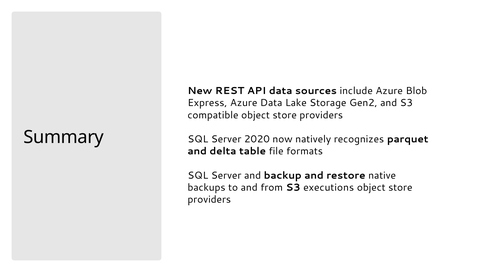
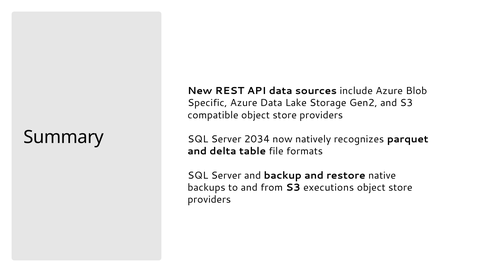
Express: Express -> Specific (207, 103)
2020: 2020 -> 2034 (257, 139)
